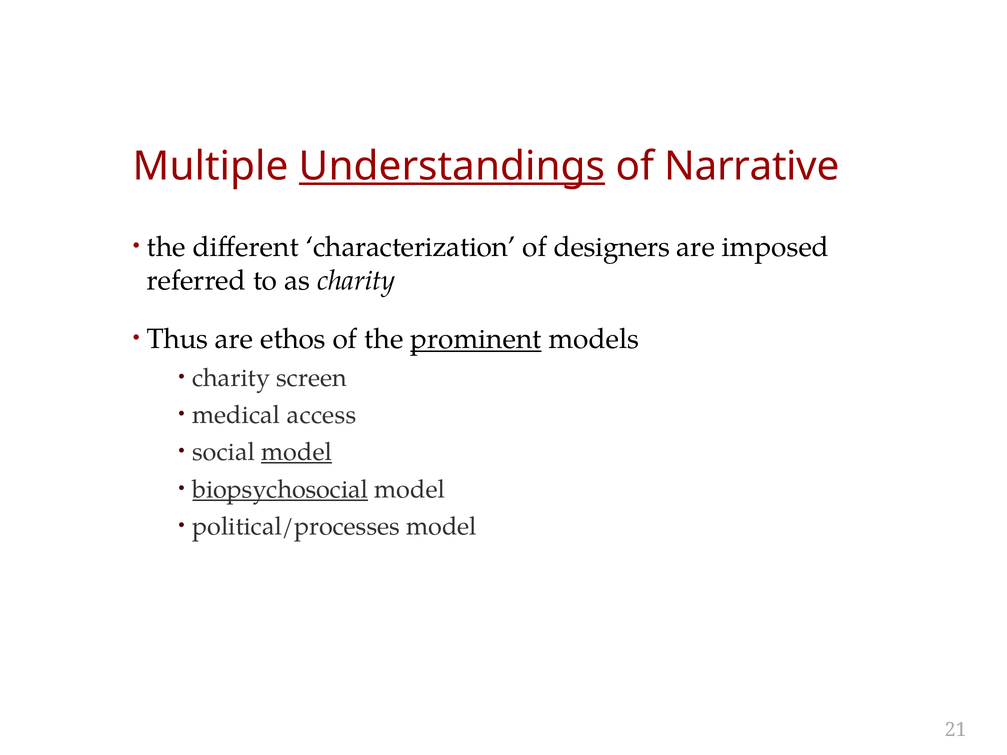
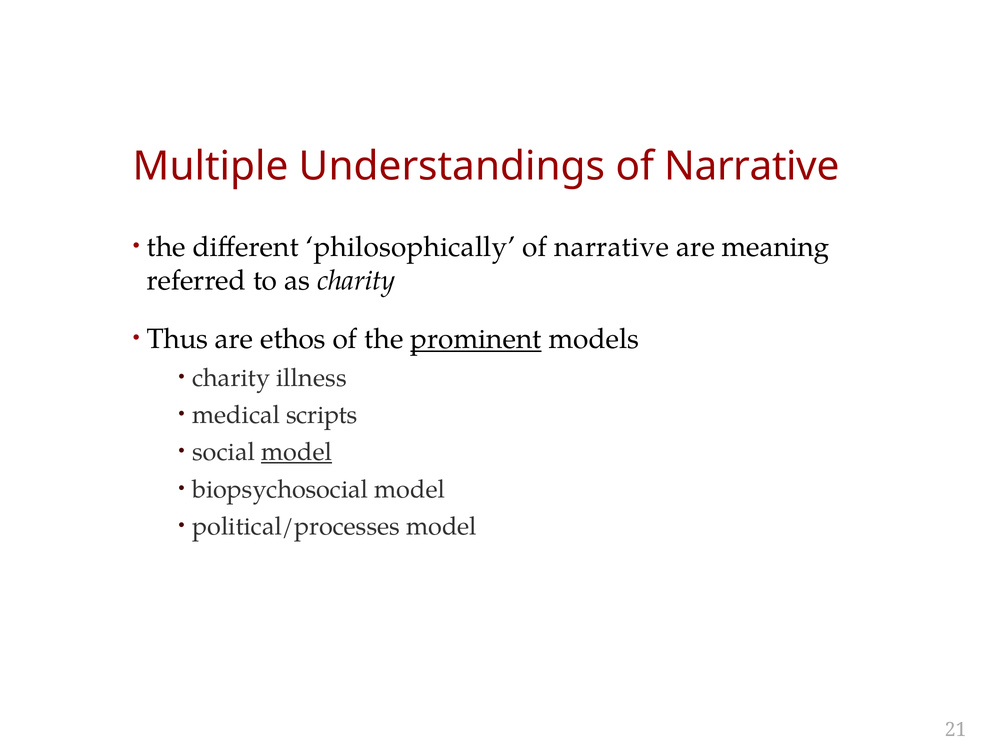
Understandings underline: present -> none (452, 166)
characterization: characterization -> philosophically (411, 247)
designers: designers -> narrative (612, 247)
imposed: imposed -> meaning (776, 247)
screen: screen -> illness (311, 378)
access: access -> scripts (322, 415)
biopsychosocial underline: present -> none (280, 489)
